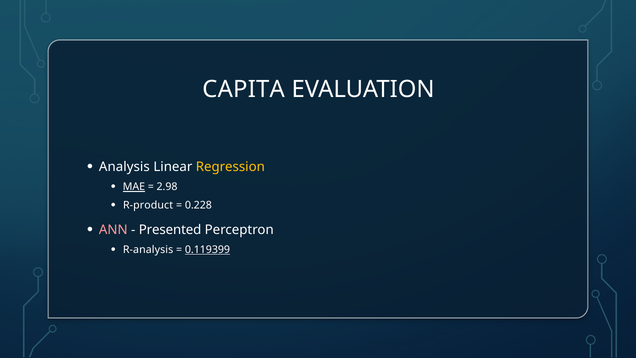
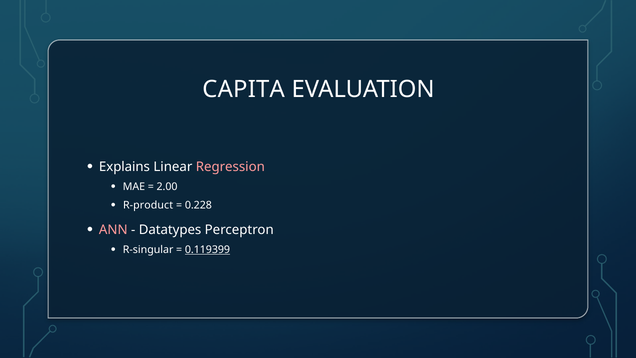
Analysis: Analysis -> Explains (124, 167)
Regression colour: yellow -> pink (230, 167)
MAE underline: present -> none (134, 187)
2.98: 2.98 -> 2.00 (167, 187)
Presented: Presented -> Datatypes (170, 230)
R-analysis: R-analysis -> R-singular (148, 250)
